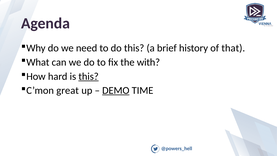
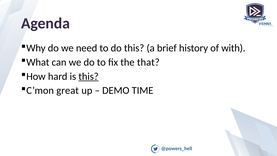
that: that -> with (233, 48)
with: with -> that (148, 62)
DEMO underline: present -> none (116, 90)
